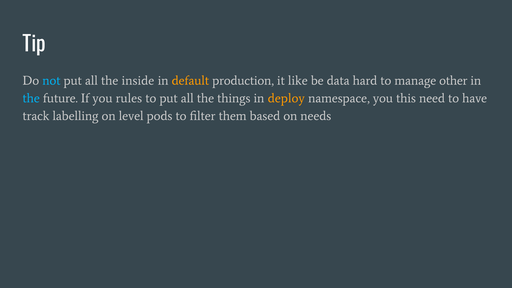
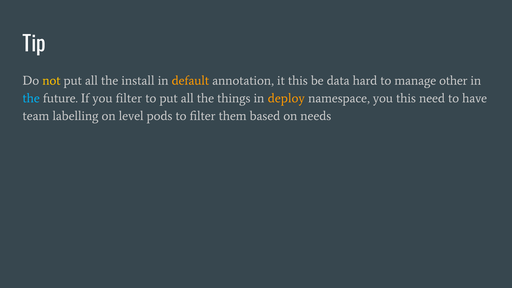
not colour: light blue -> yellow (51, 81)
inside: inside -> install (138, 81)
production: production -> annotation (243, 81)
it like: like -> this (298, 81)
you rules: rules -> filter (129, 98)
track: track -> team (36, 116)
